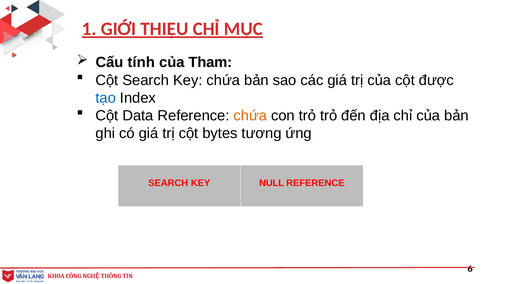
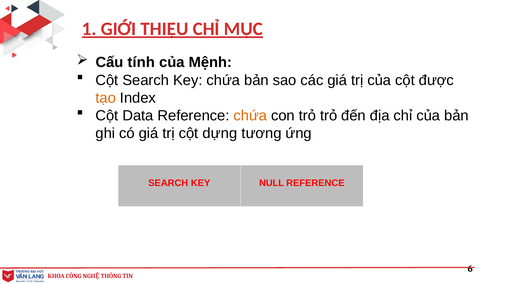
Tham: Tham -> Mệnh (210, 62)
tạo colour: blue -> orange (106, 98)
bytes: bytes -> dựng (220, 133)
